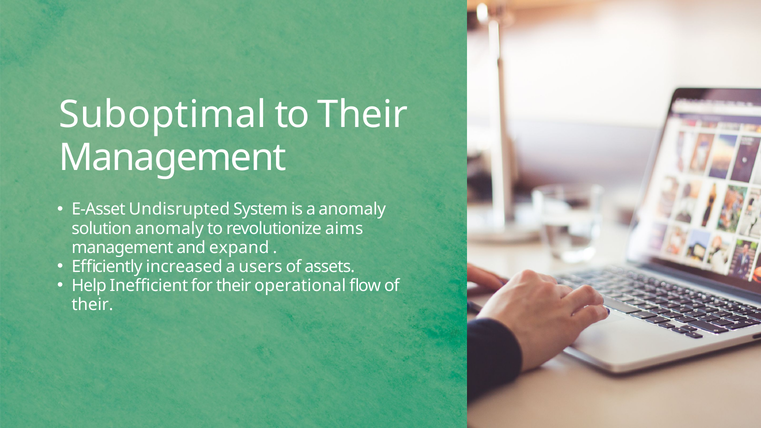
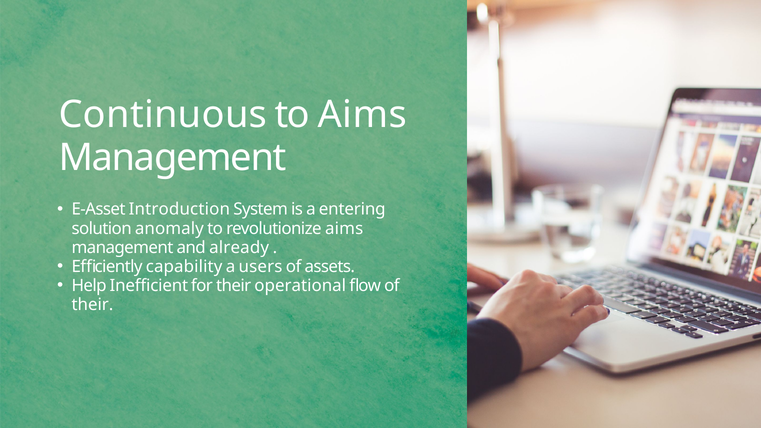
Suboptimal: Suboptimal -> Continuous (163, 115)
to Their: Their -> Aims (362, 115)
Undisrupted: Undisrupted -> Introduction (179, 209)
a anomaly: anomaly -> entering (352, 209)
expand: expand -> already (239, 248)
increased: increased -> capability (184, 267)
